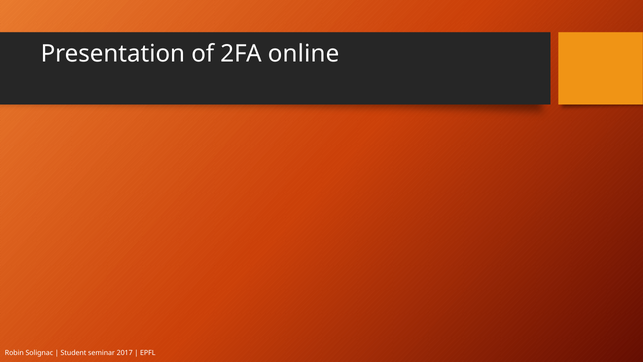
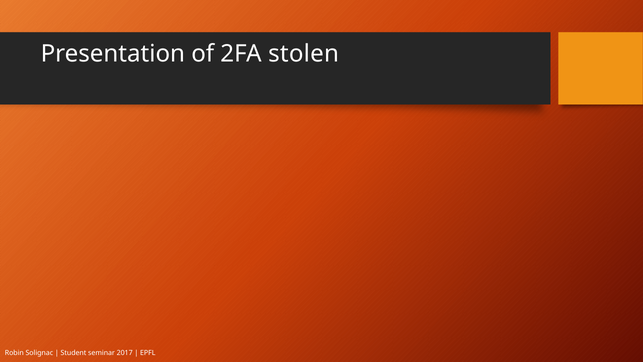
online: online -> stolen (304, 54)
